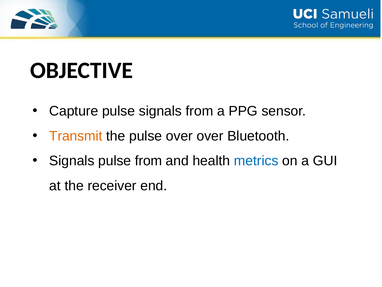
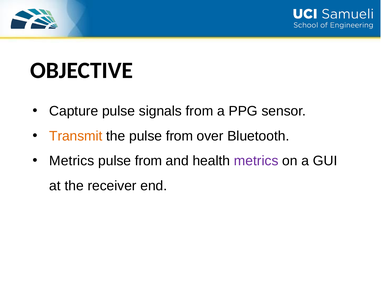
the pulse over: over -> from (179, 136)
Signals: Signals -> Metrics (72, 161)
metrics colour: blue -> purple (256, 161)
